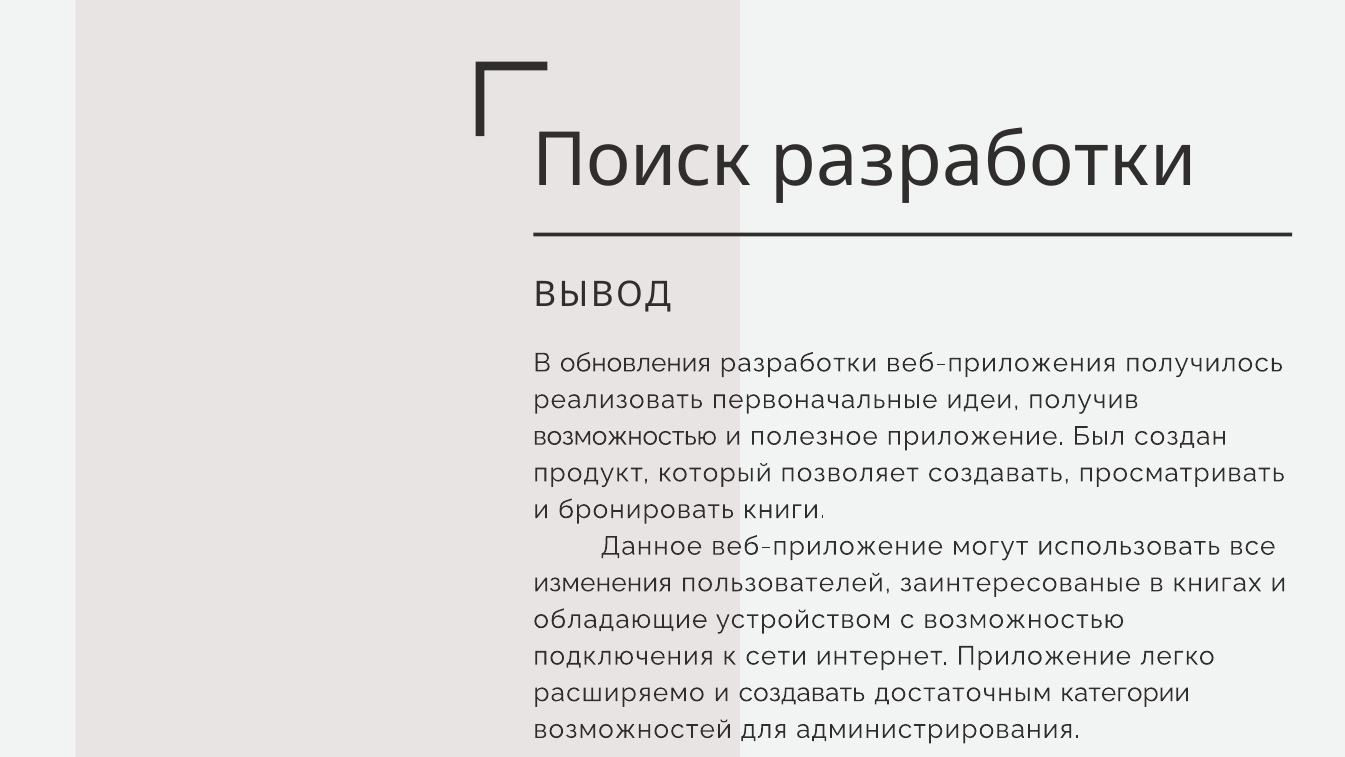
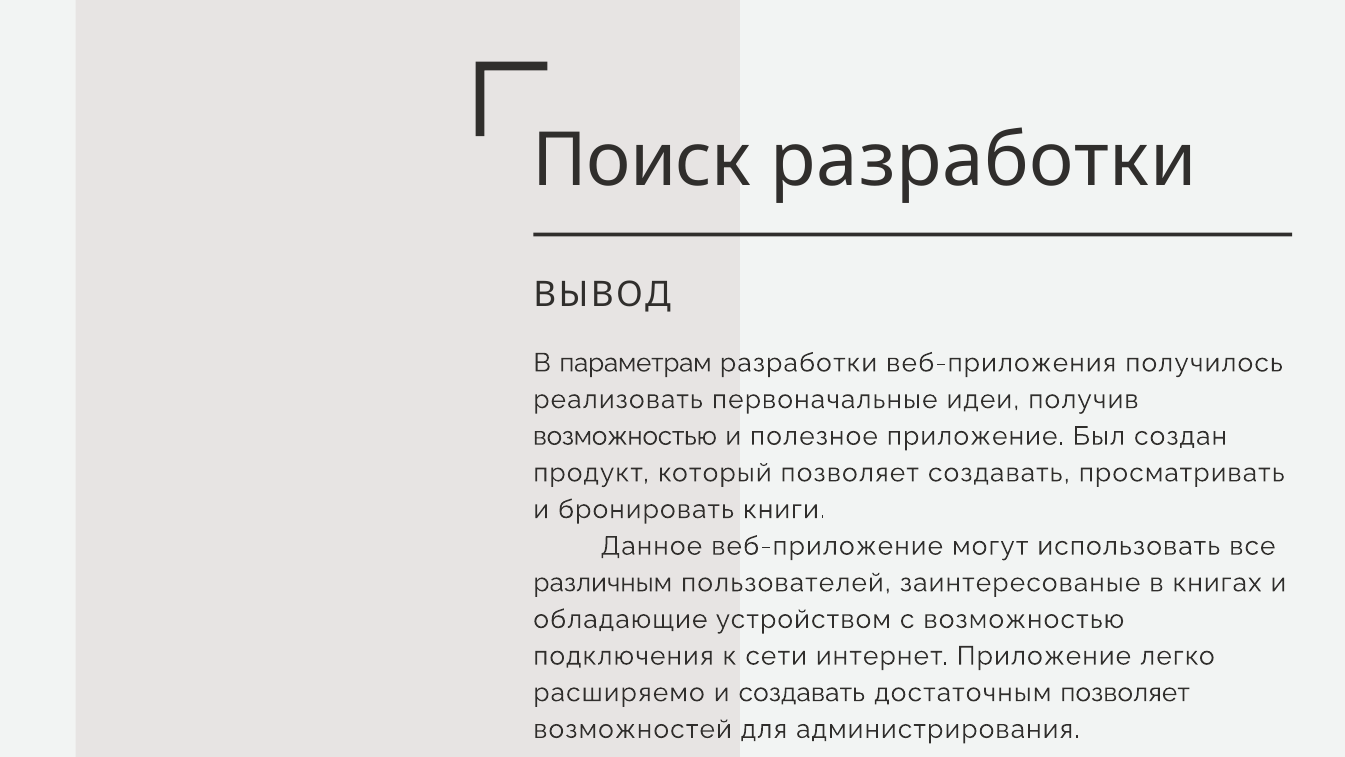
обновления: обновления -> параметрам (635, 363)
изменения: изменения -> различным (603, 582)
достаточным категории: категории -> позволяет (1125, 692)
